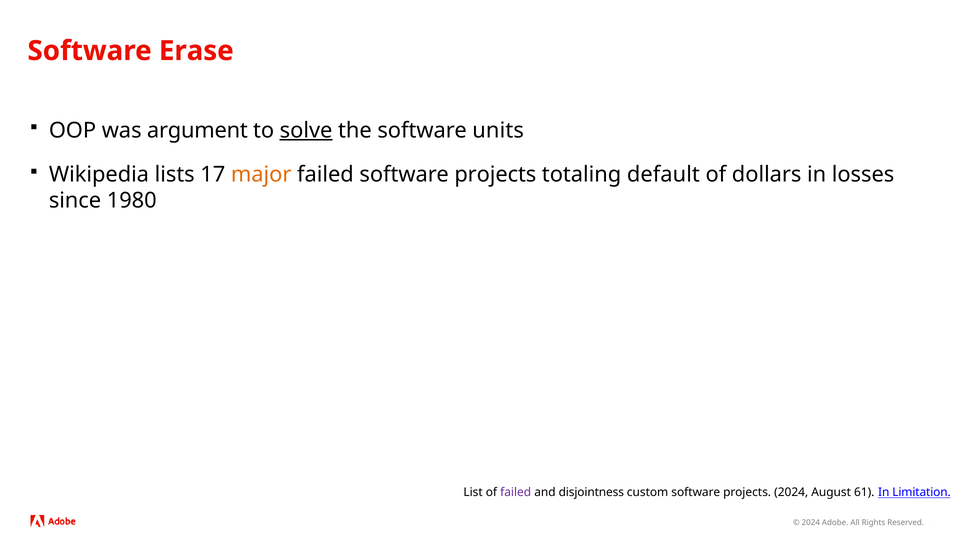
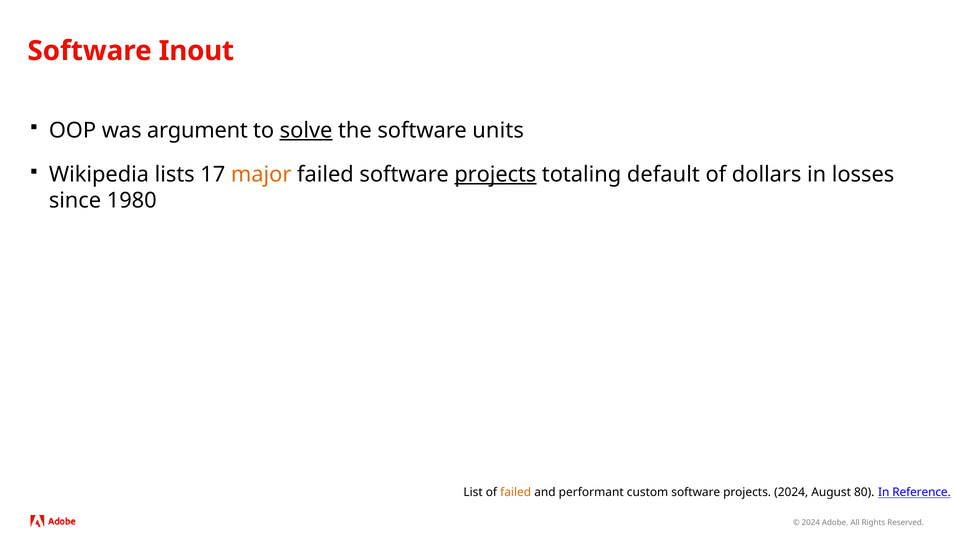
Erase: Erase -> Inout (196, 51)
projects underline: none -> present (495, 174)
failed colour: purple -> orange (516, 492)
disjointness: disjointness -> performant (591, 492)
61: 61 -> 80 (864, 492)
Limitation: Limitation -> Reference (922, 492)
